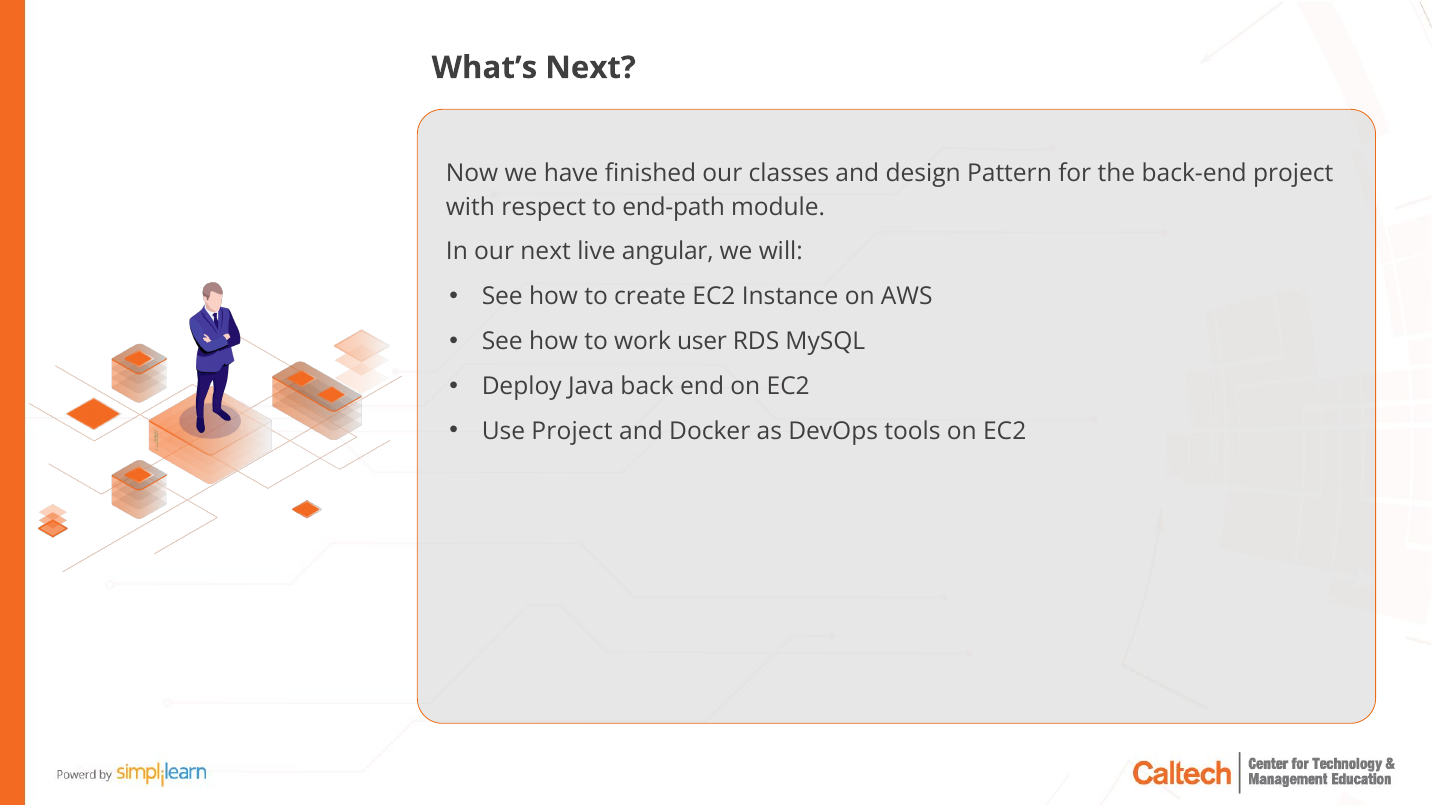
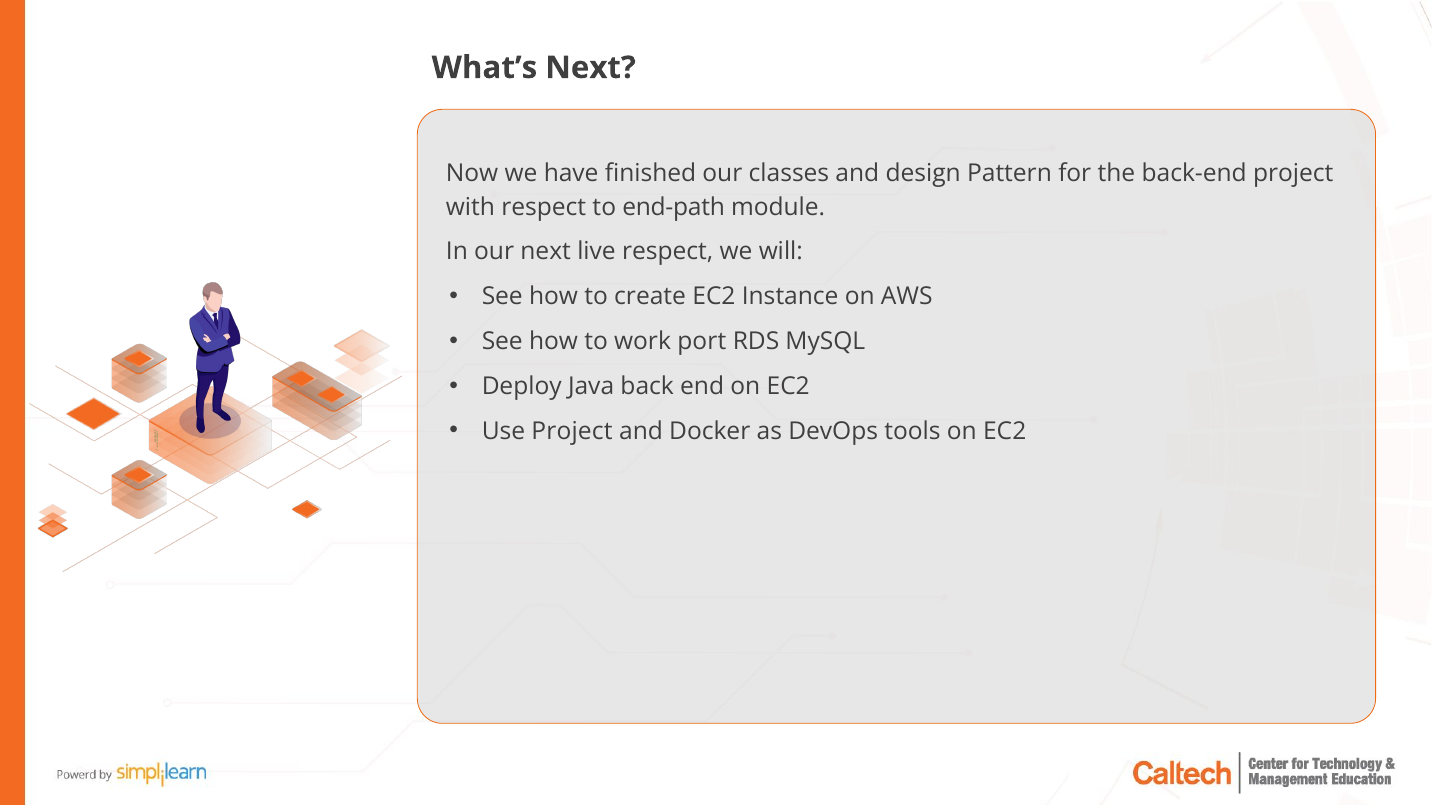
live angular: angular -> respect (668, 252)
user: user -> port (702, 342)
